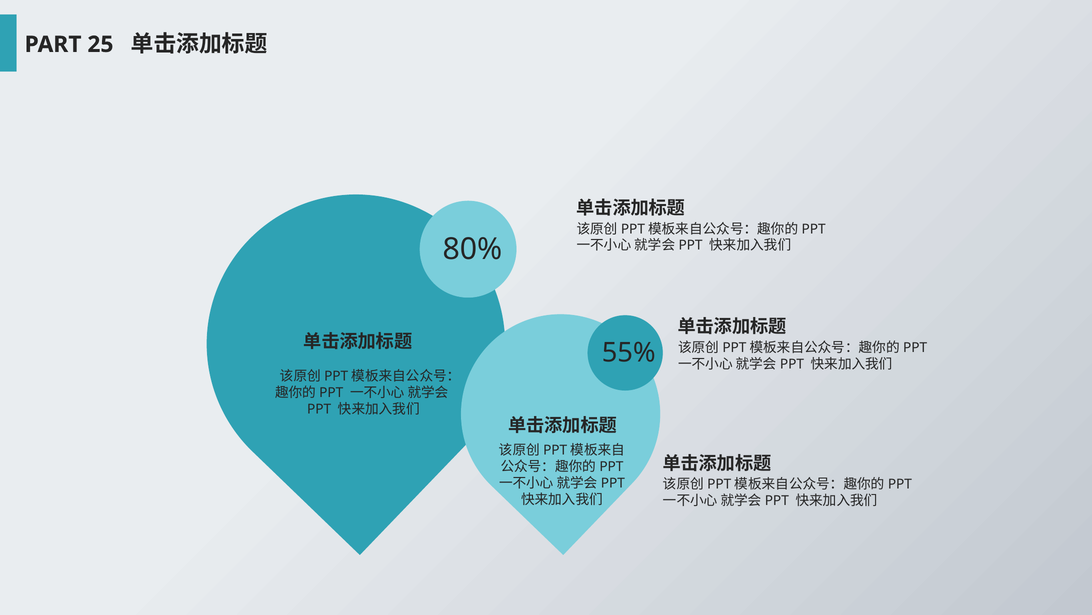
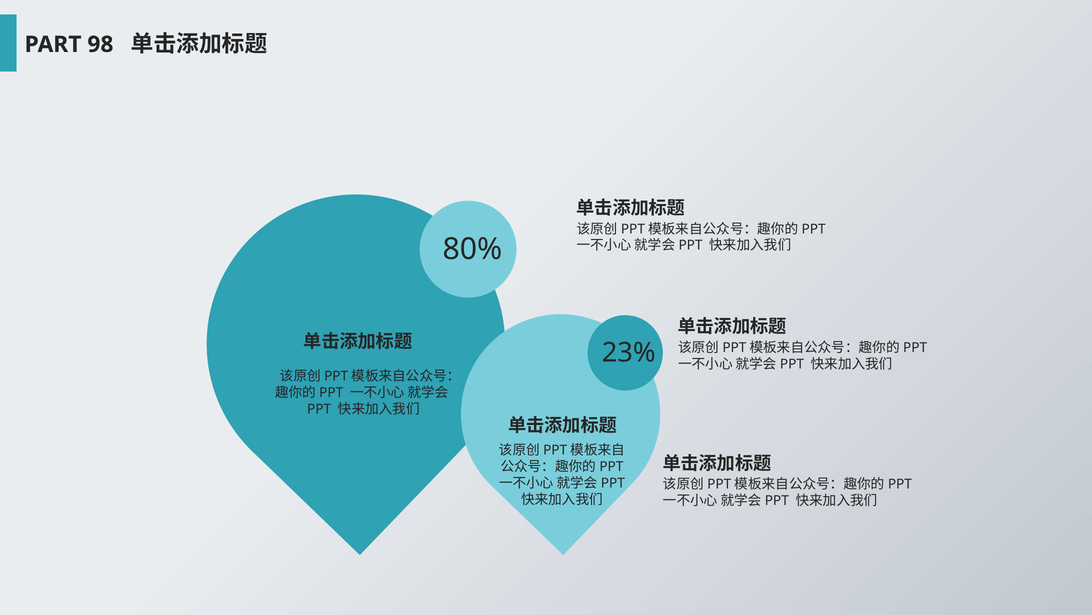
25: 25 -> 98 (100, 44)
55%: 55% -> 23% (629, 352)
